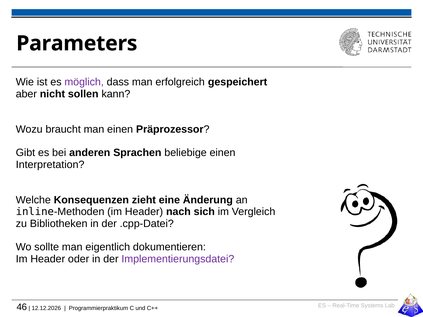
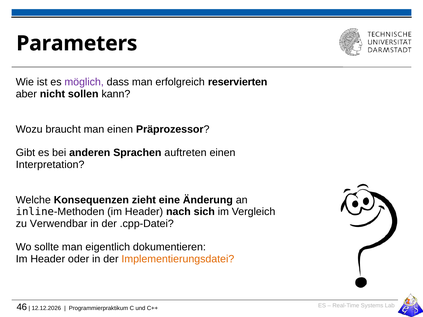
gespeichert: gespeichert -> reservierten (238, 82)
beliebige: beliebige -> auftreten (186, 153)
Bibliotheken: Bibliotheken -> Verwendbar (59, 224)
Implementierungsdatei colour: purple -> orange (178, 259)
